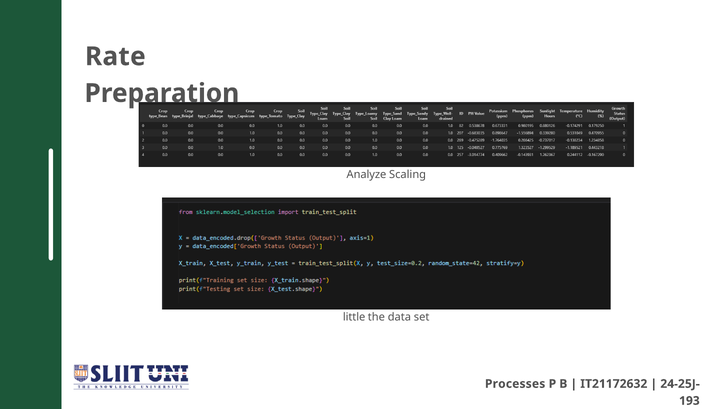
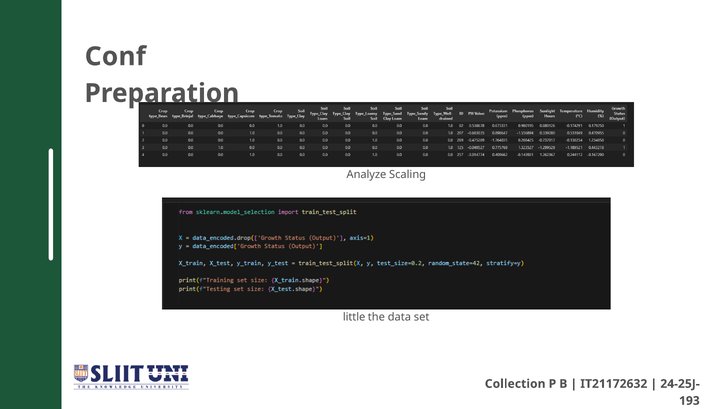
Rate: Rate -> Conf (115, 56)
Processes: Processes -> Collection (515, 383)
